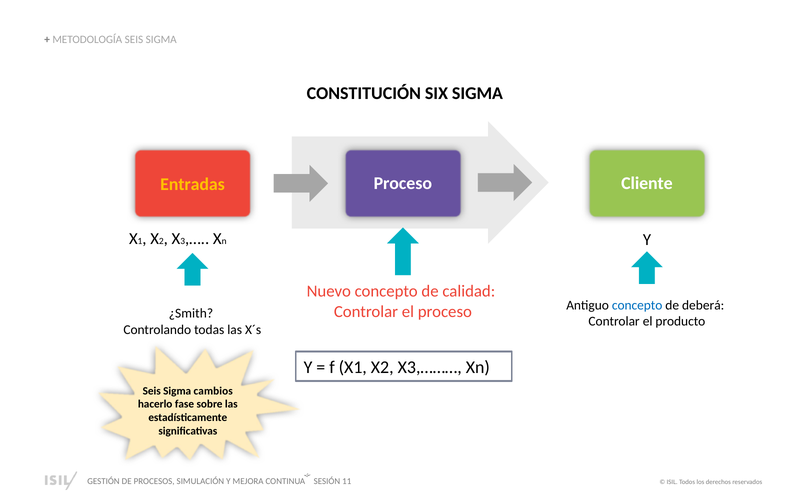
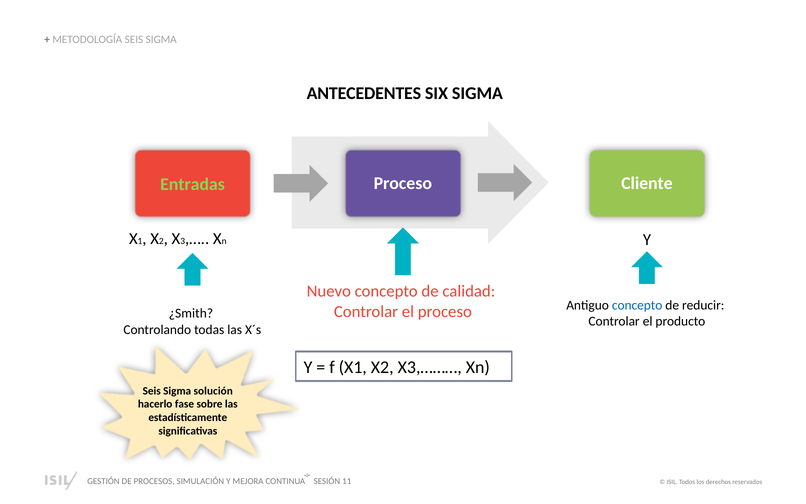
CONSTITUCIÓN: CONSTITUCIÓN -> ANTECEDENTES (364, 93)
Entradas colour: yellow -> light green (192, 184)
deberá: deberá -> reducir (703, 305)
cambios: cambios -> solución (213, 391)
